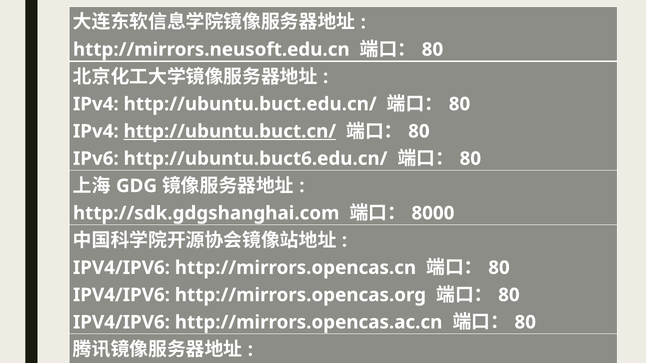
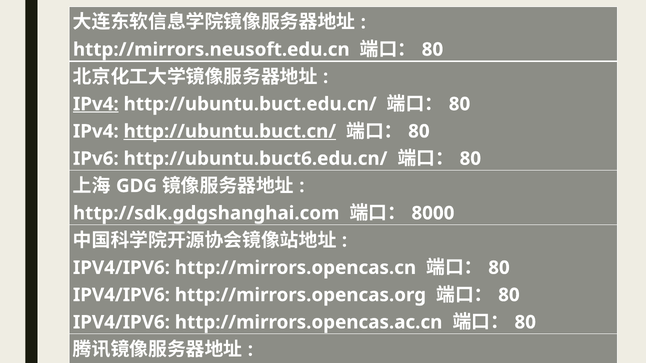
IPv4 underline: none -> present (96, 104)
